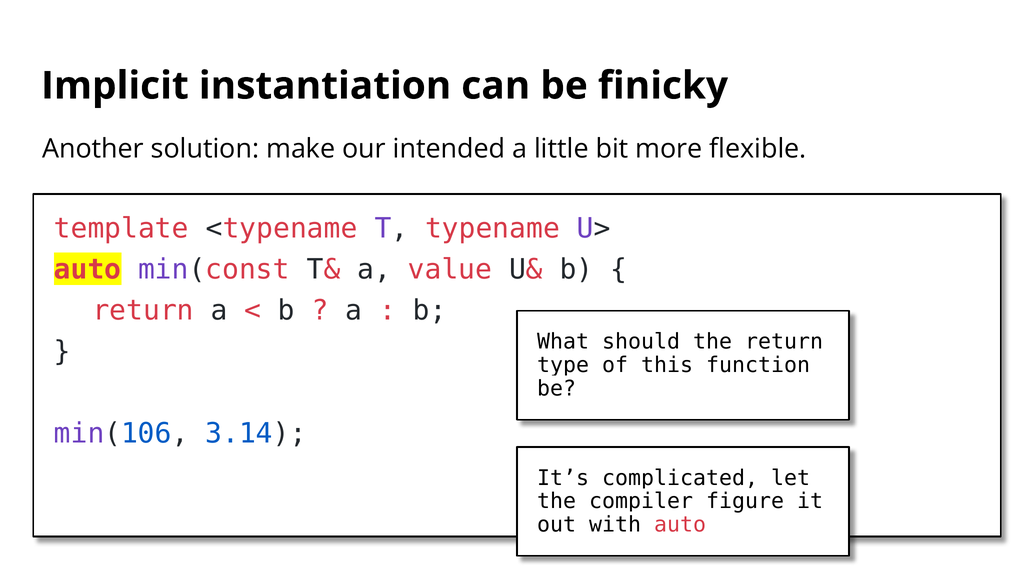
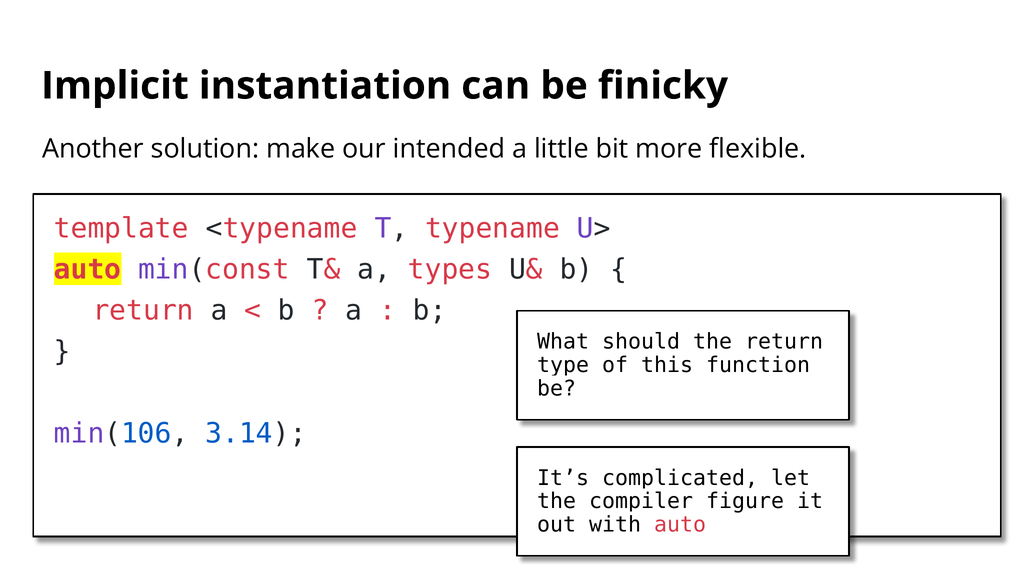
value: value -> types (450, 269)
